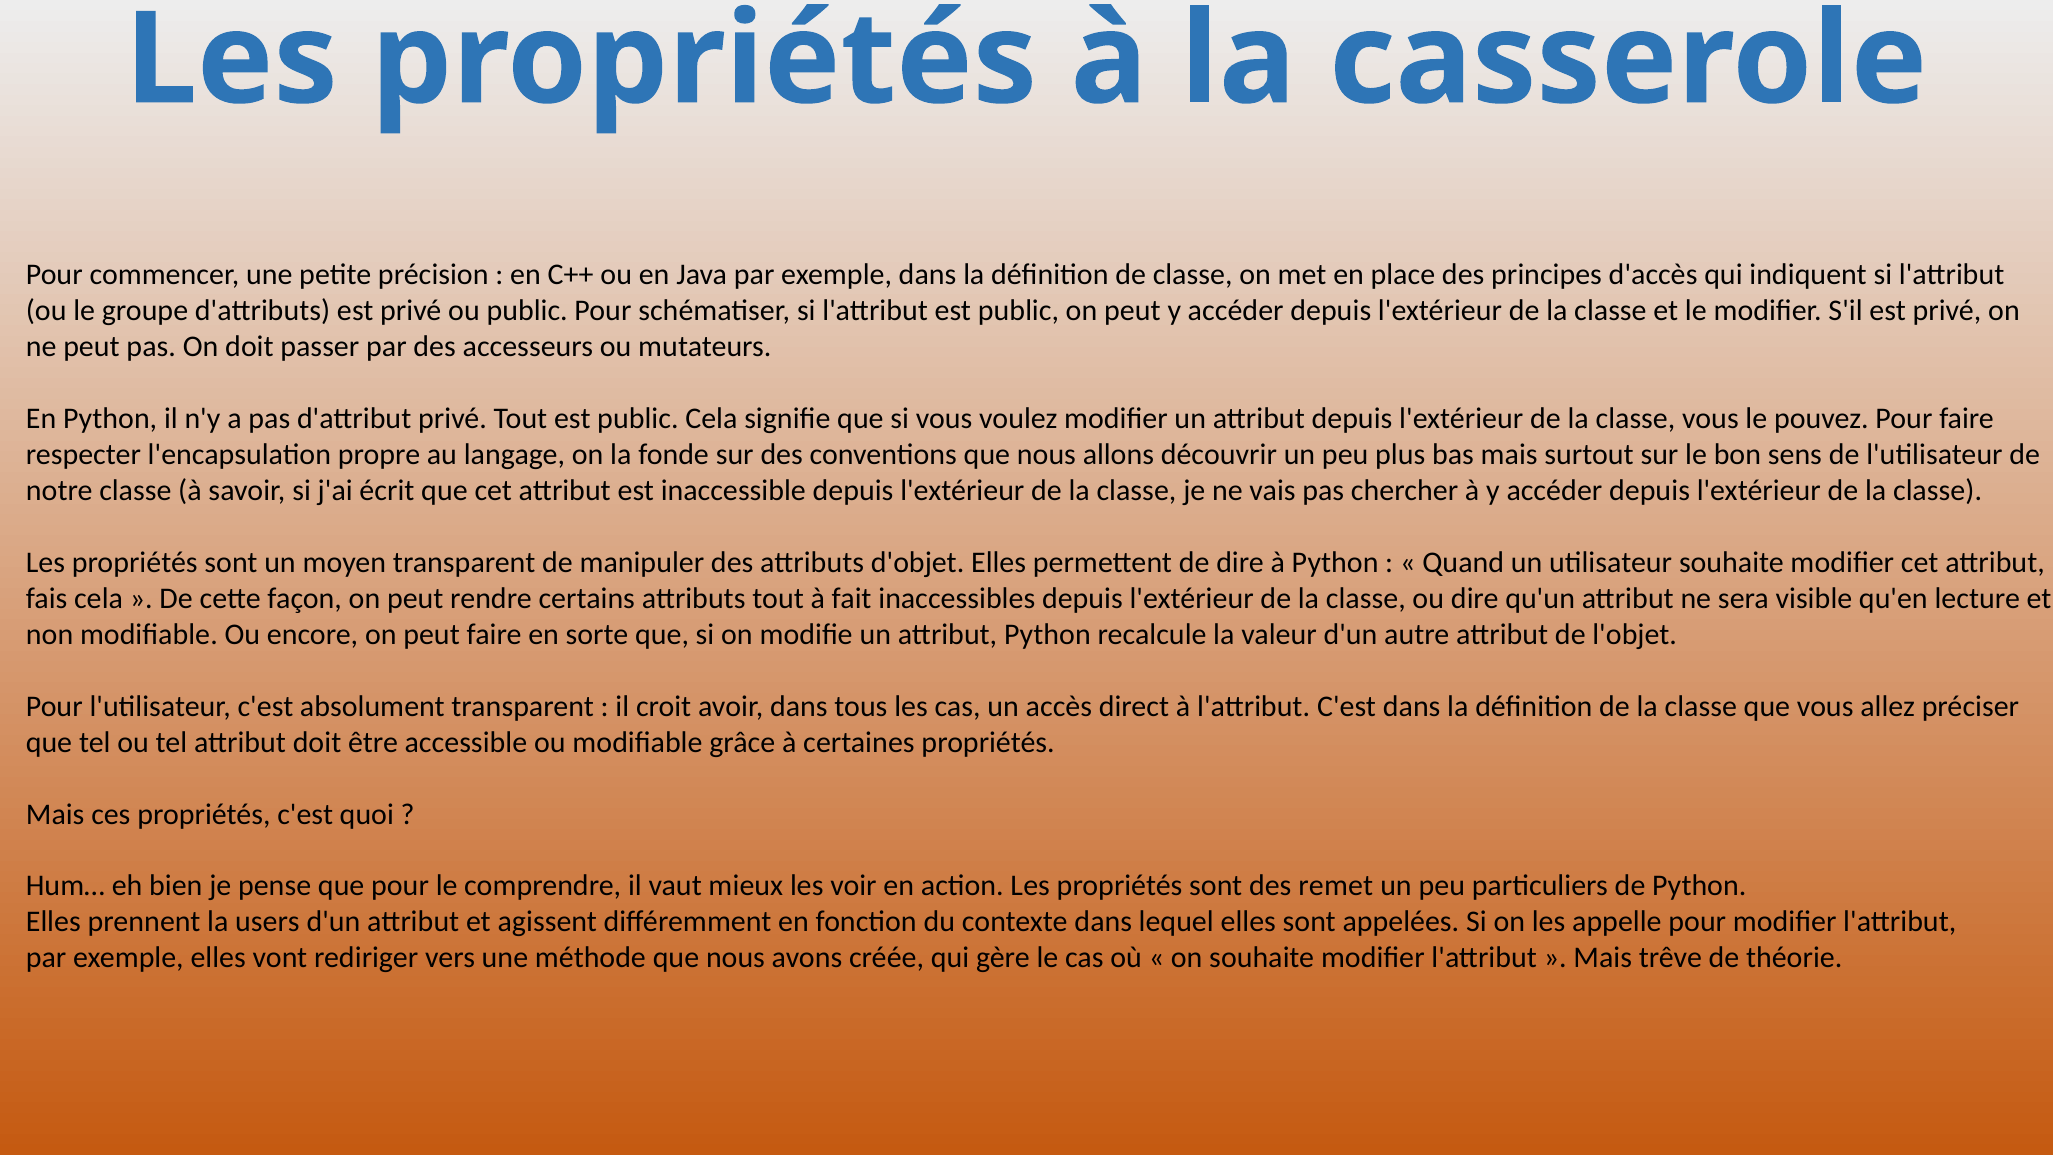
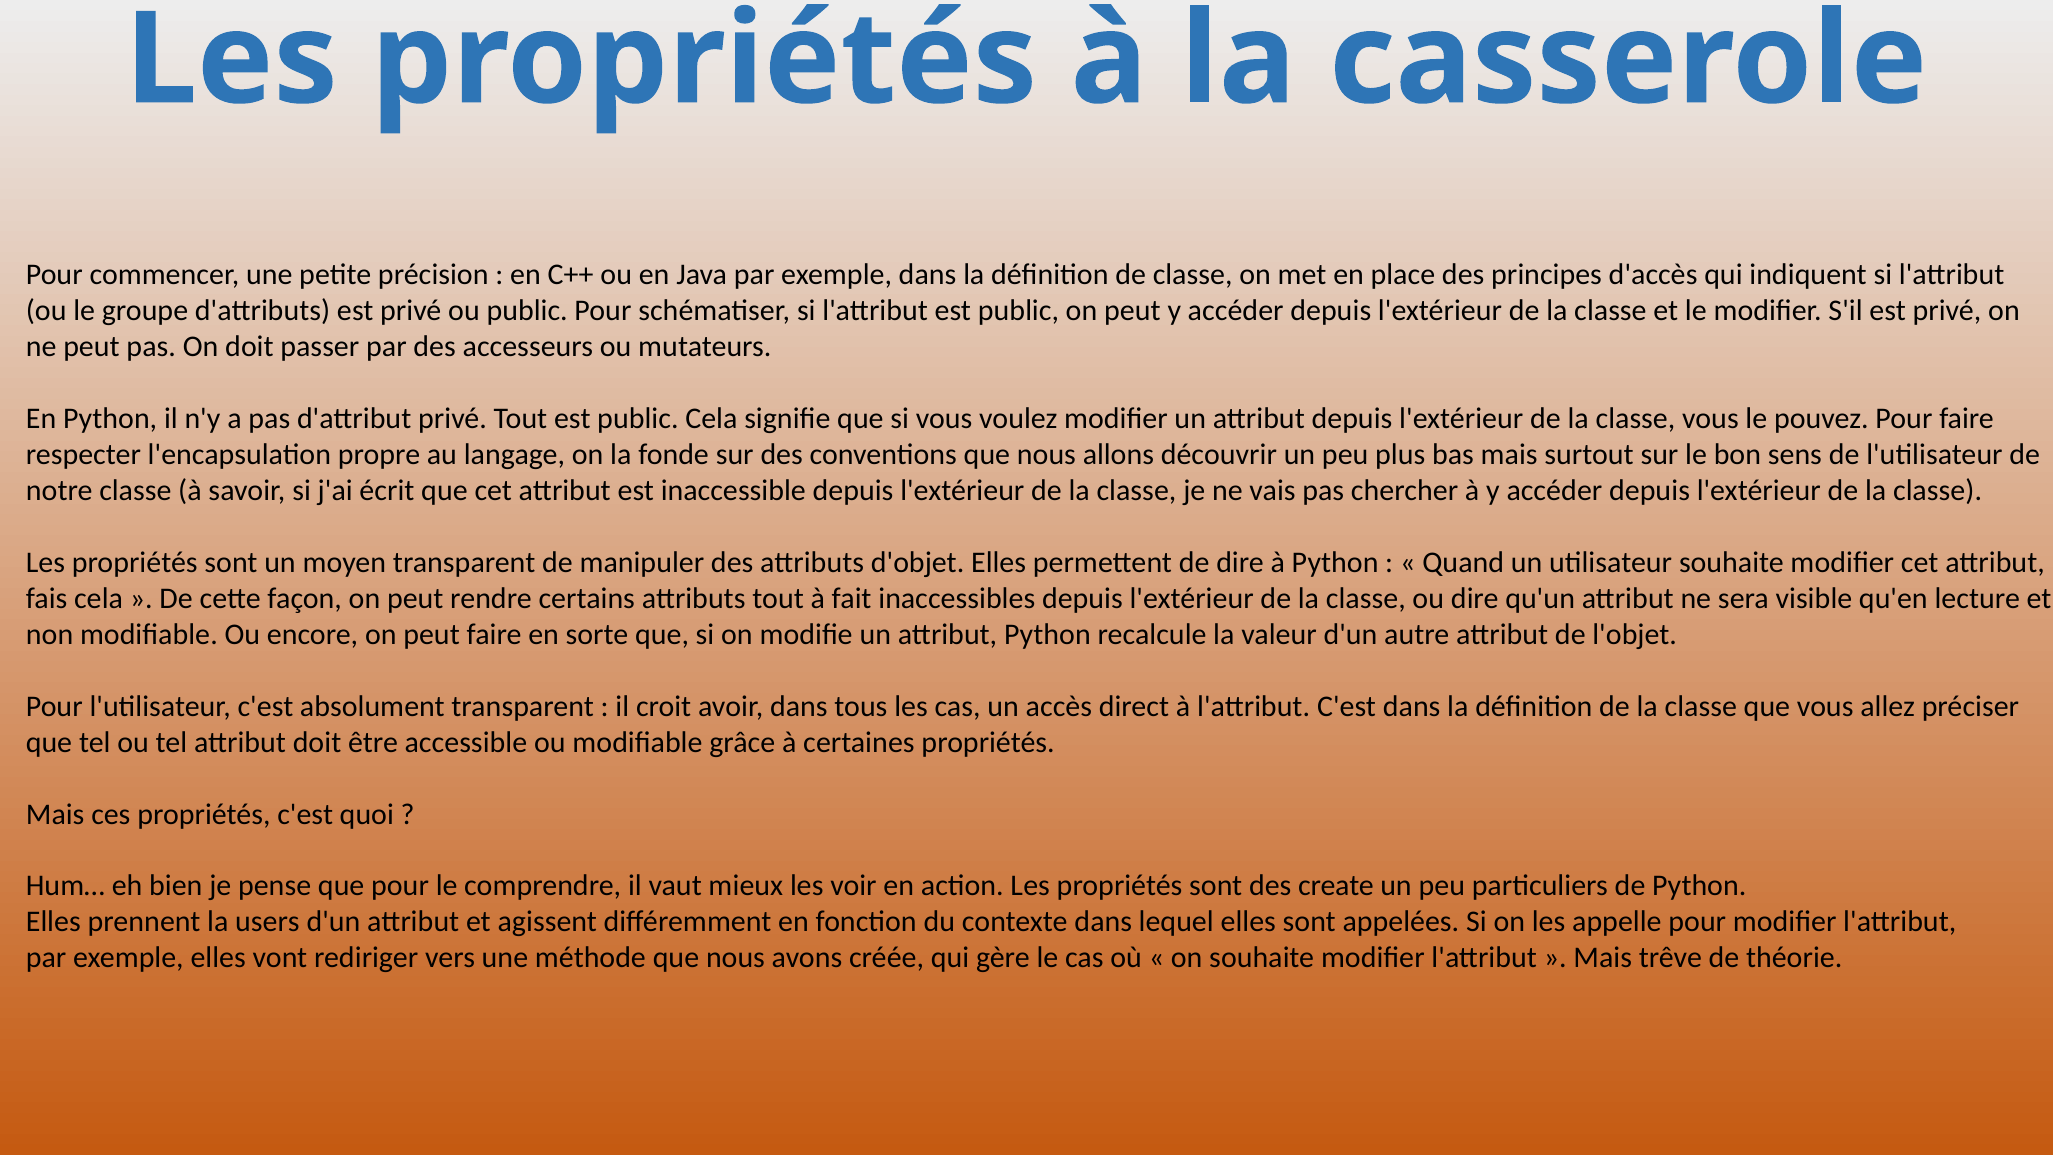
remet: remet -> create (1336, 886)
